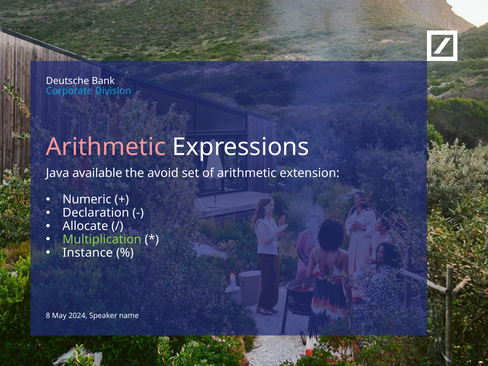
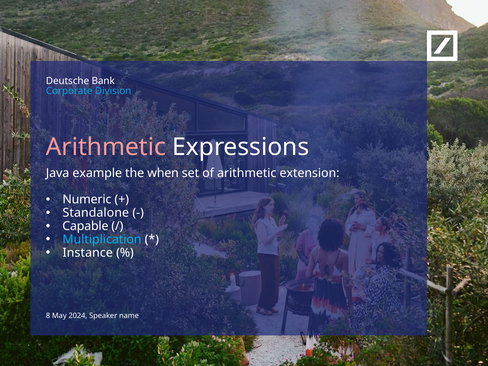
available: available -> example (97, 173)
avoid: avoid -> when (163, 173)
Declaration: Declaration -> Standalone (96, 213)
Allocate: Allocate -> Capable (85, 226)
Multiplication colour: light green -> light blue (102, 239)
